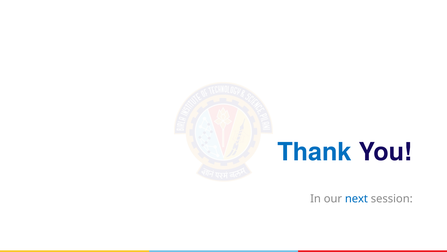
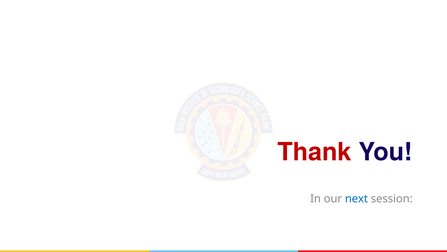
Thank colour: blue -> red (315, 152)
